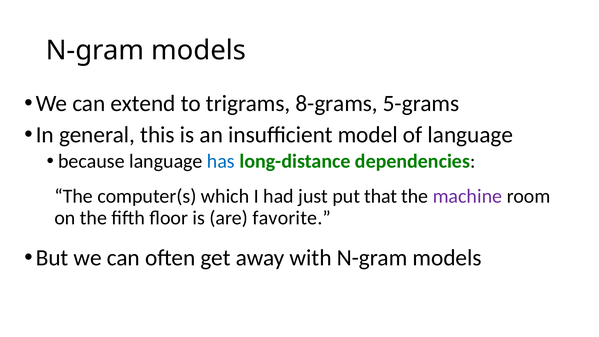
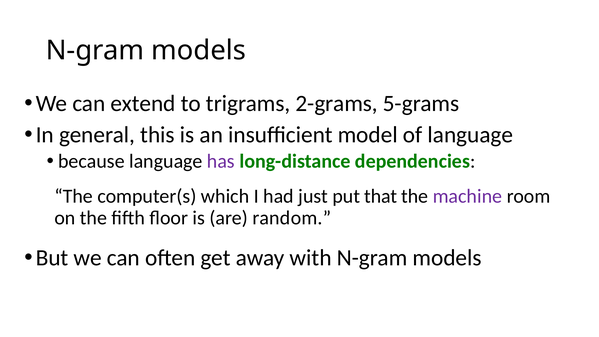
8-grams: 8-grams -> 2-grams (337, 103)
has colour: blue -> purple (221, 161)
favorite: favorite -> random (292, 218)
